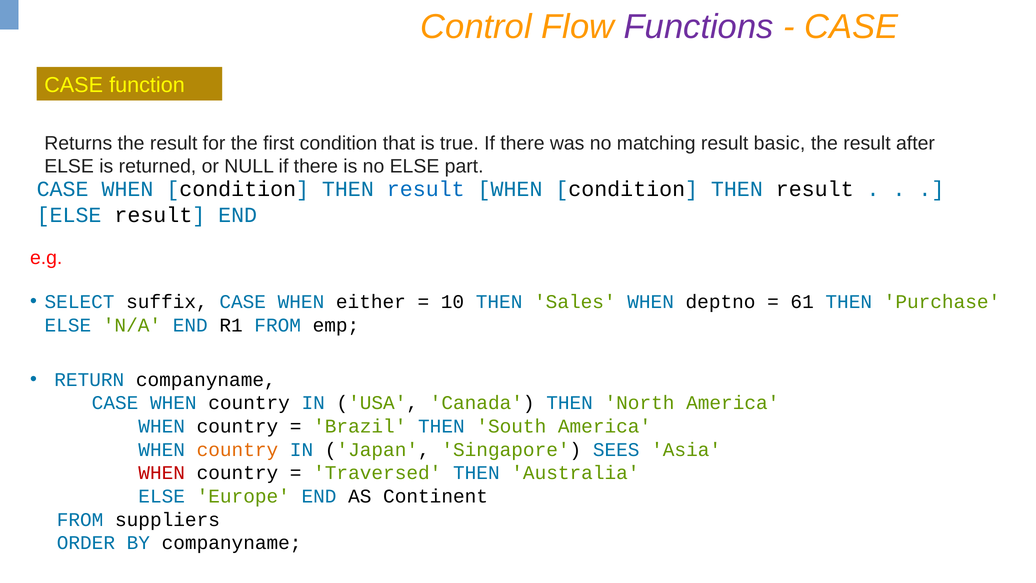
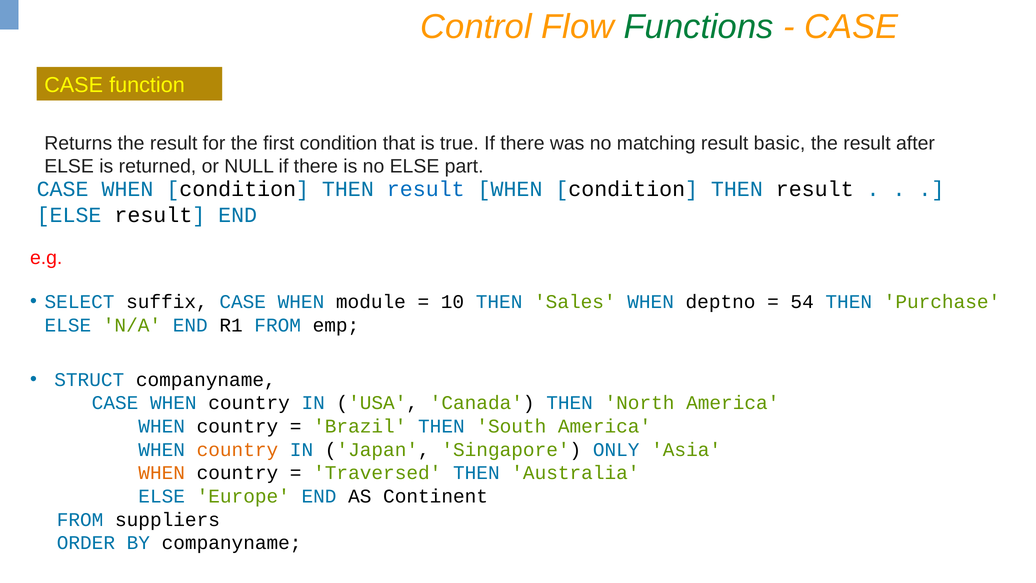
Functions colour: purple -> green (699, 27)
either: either -> module (371, 302)
61: 61 -> 54 (802, 302)
RETURN: RETURN -> STRUCT (89, 380)
SEES: SEES -> ONLY (616, 449)
WHEN colour: red -> orange (162, 473)
